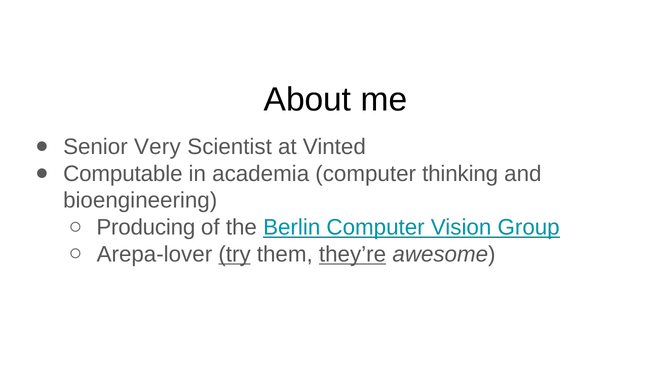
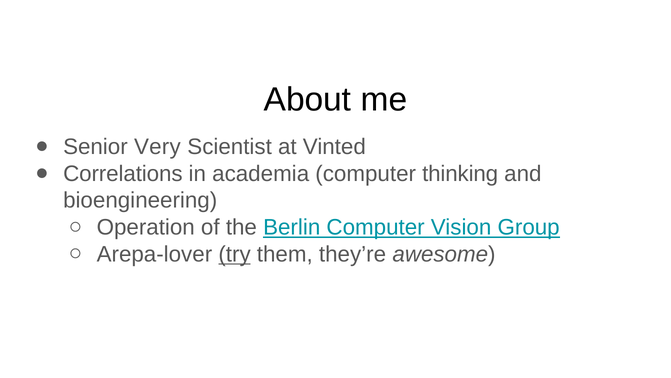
Computable: Computable -> Correlations (123, 173)
Producing: Producing -> Operation (146, 227)
they’re underline: present -> none (353, 254)
